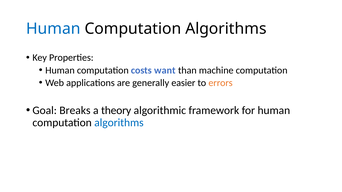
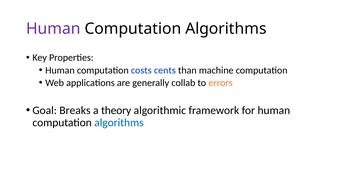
Human colour: blue -> purple (53, 29)
want: want -> cents (165, 70)
easier: easier -> collab (183, 83)
